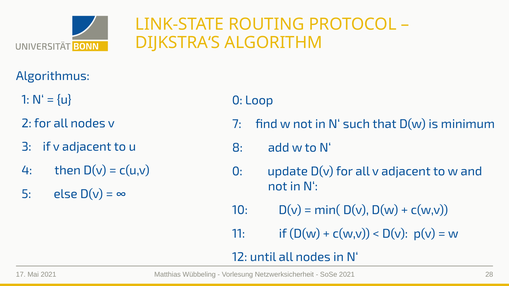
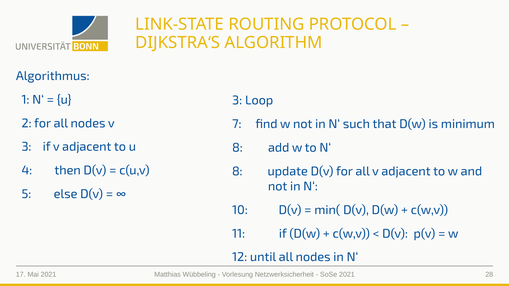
0: 0 -> 3 (237, 101)
0: 0 -> 8 (237, 171)
